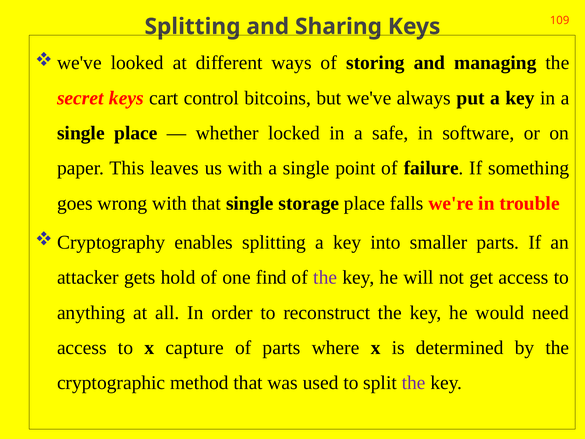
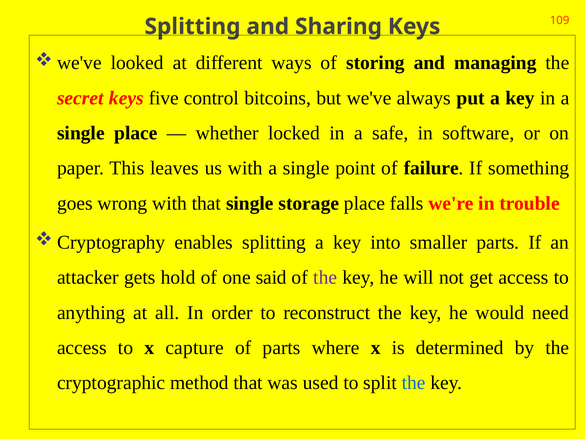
cart: cart -> five (164, 98)
find: find -> said (271, 277)
the colour: purple -> blue (414, 383)
